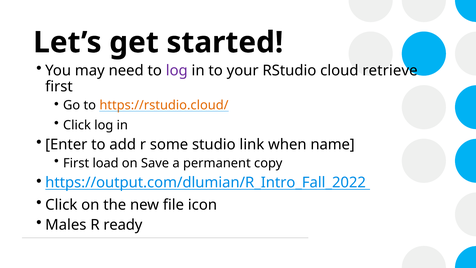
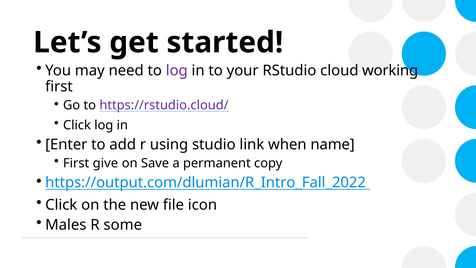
retrieve: retrieve -> working (390, 70)
https://rstudio.cloud/ colour: orange -> purple (164, 105)
some: some -> using (169, 144)
load: load -> give (105, 163)
ready: ready -> some (123, 225)
